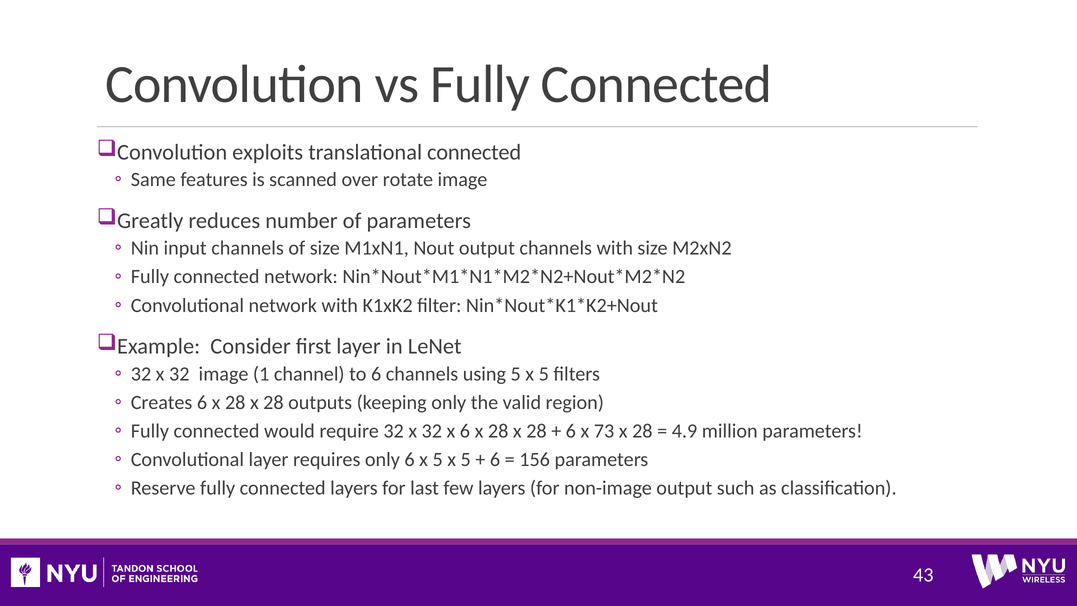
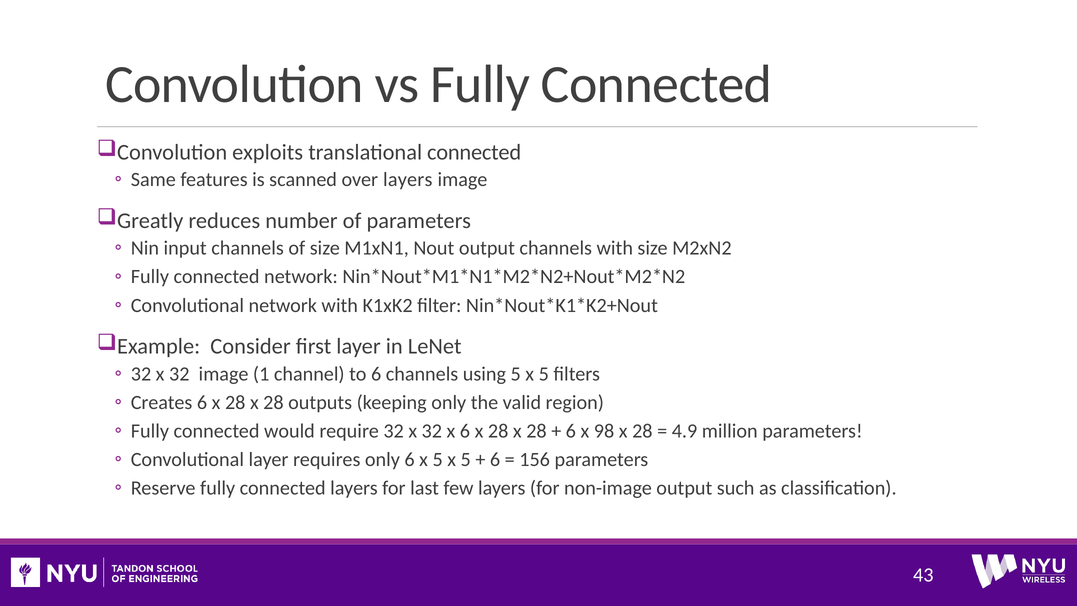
over rotate: rotate -> layers (408, 180)
73: 73 -> 98 (604, 431)
